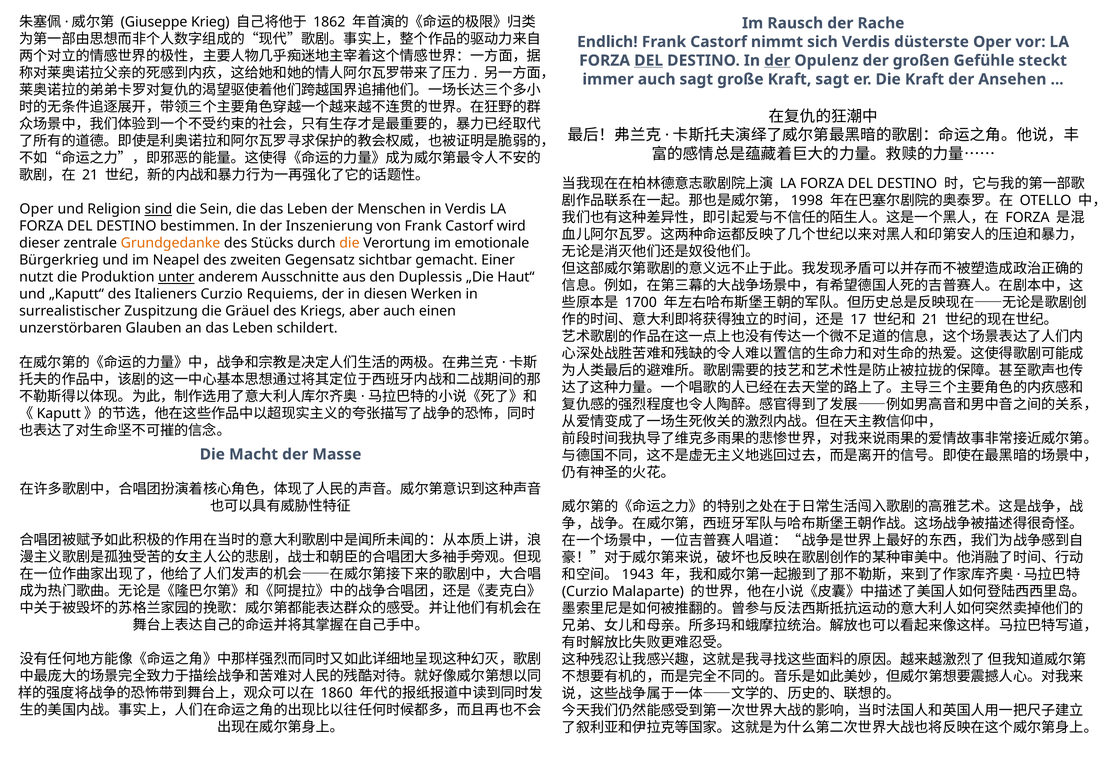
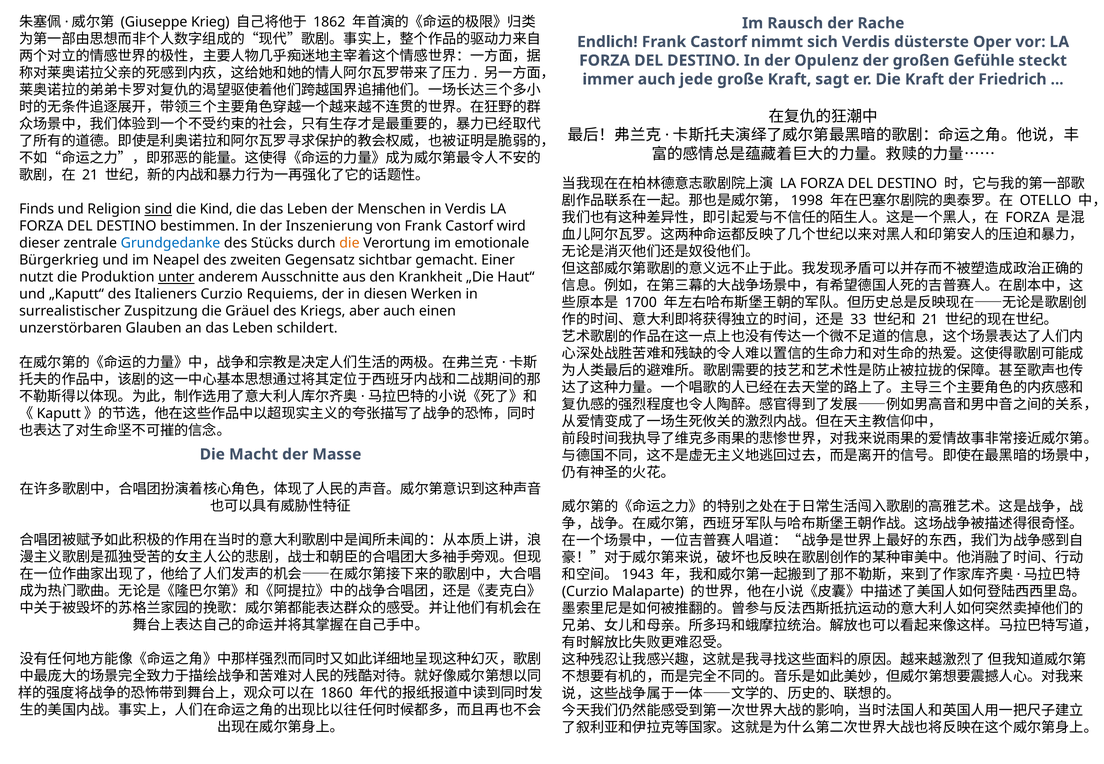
DEL underline: present -> none (649, 61)
der underline: present -> none (777, 61)
auch sagt: sagt -> jede (696, 79)
Ansehen: Ansehen -> Friedrich (1012, 79)
Oper: Oper -> Finds (37, 209)
Sein: Sein -> Kind (216, 209)
Grundgedanke colour: orange -> blue (170, 243)
Duplessis: Duplessis -> Krankheit (430, 277)
17: 17 -> 33 (858, 320)
